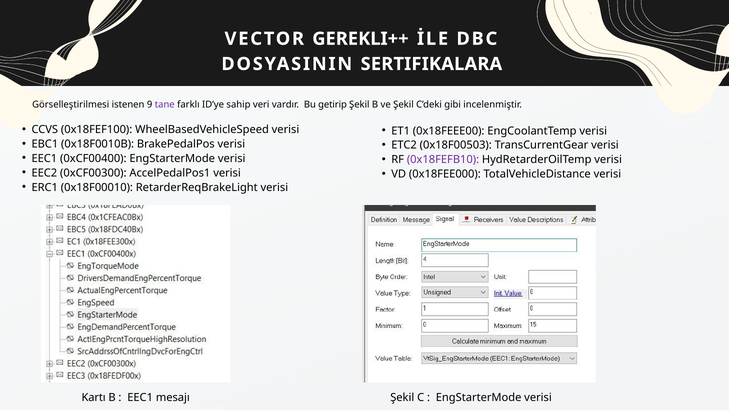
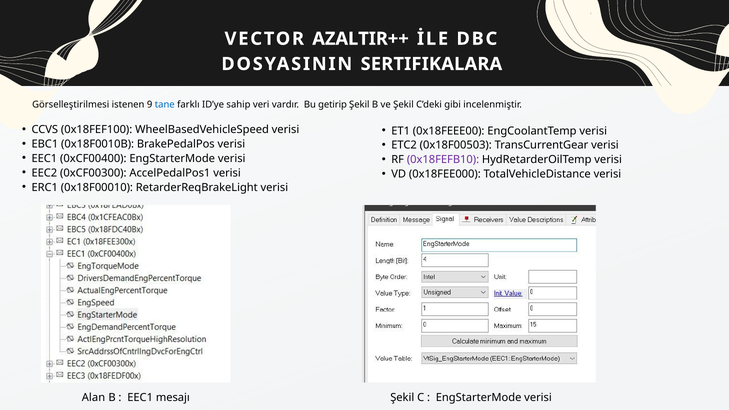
GEREKLI++: GEREKLI++ -> AZALTIR++ (360, 39)
tane colour: purple -> blue (165, 105)
Kartı: Kartı -> Alan (93, 398)
